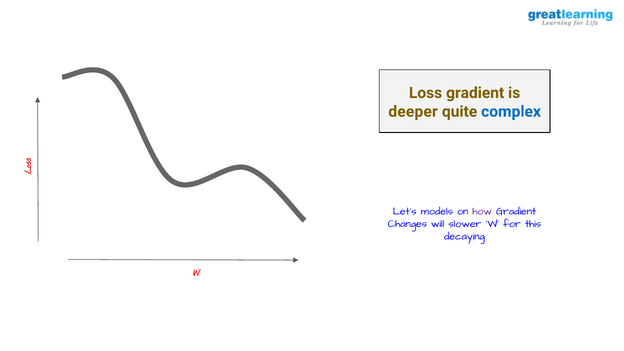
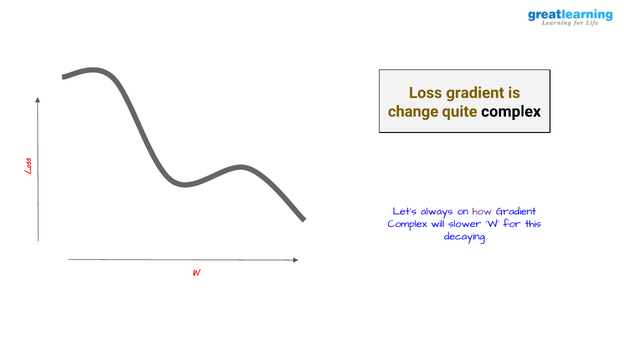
deeper: deeper -> change (413, 112)
complex colour: blue -> black (511, 112)
models: models -> always (437, 211)
Changes: Changes -> Complex (407, 224)
